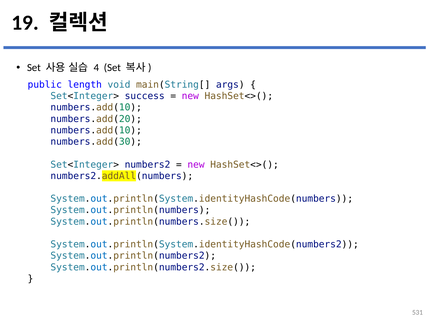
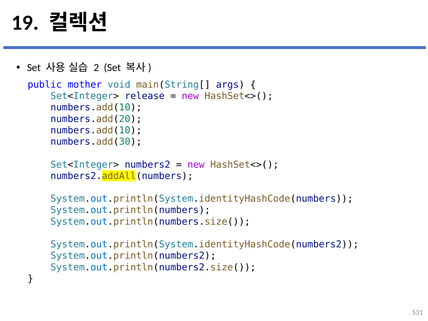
4: 4 -> 2 (96, 68)
length: length -> mother (85, 85)
success: success -> release (145, 96)
